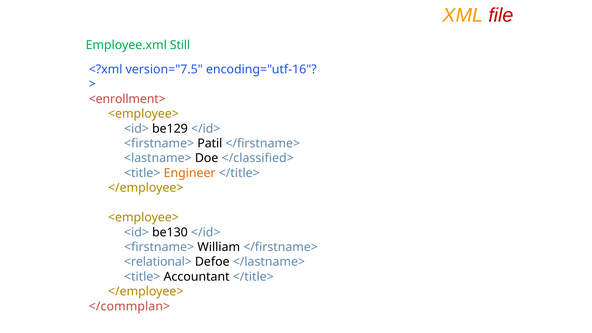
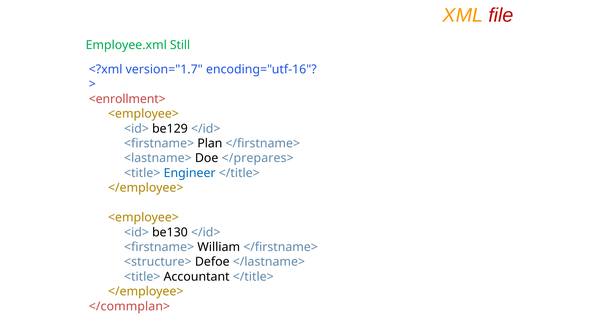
version="7.5: version="7.5 -> version="1.7 (164, 69)
Patil: Patil -> Plan (210, 143)
</classified>: </classified> -> </prepares> (258, 158)
Engineer colour: orange -> blue (190, 173)
<relational>: <relational> -> <structure> (158, 262)
